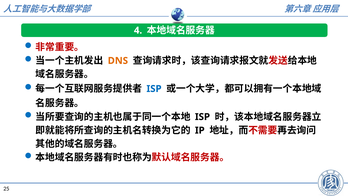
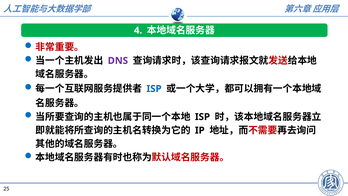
DNS colour: orange -> purple (118, 61)
